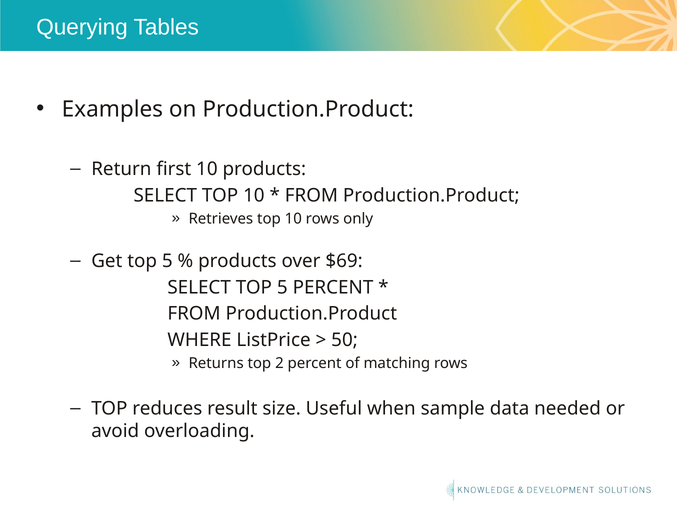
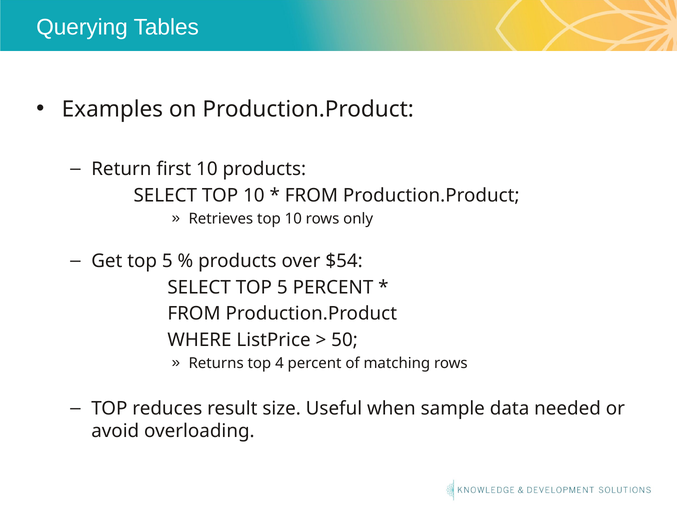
$69: $69 -> $54 (344, 261)
2: 2 -> 4 (279, 363)
